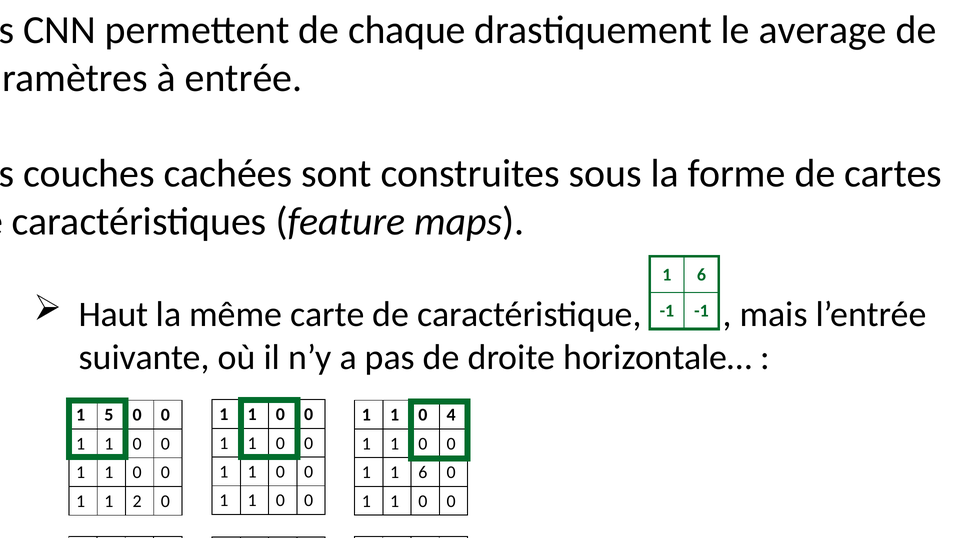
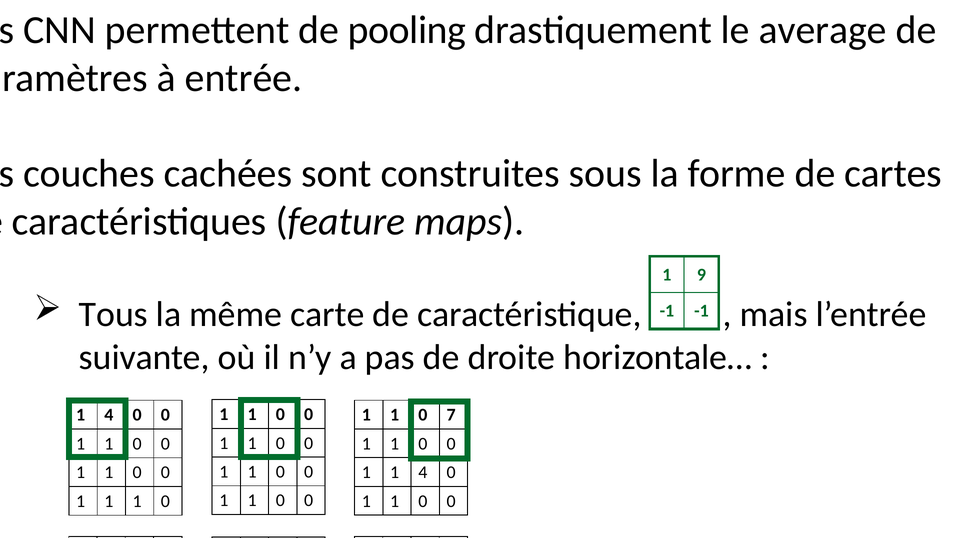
chaque: chaque -> pooling (407, 30)
6: 6 -> 9 (701, 275)
Haut: Haut -> Tous (113, 315)
4: 4 -> 7 (451, 415)
5: 5 -> 4 (109, 415)
1 1 6: 6 -> 4 (423, 473)
1 1 2: 2 -> 1 (137, 501)
